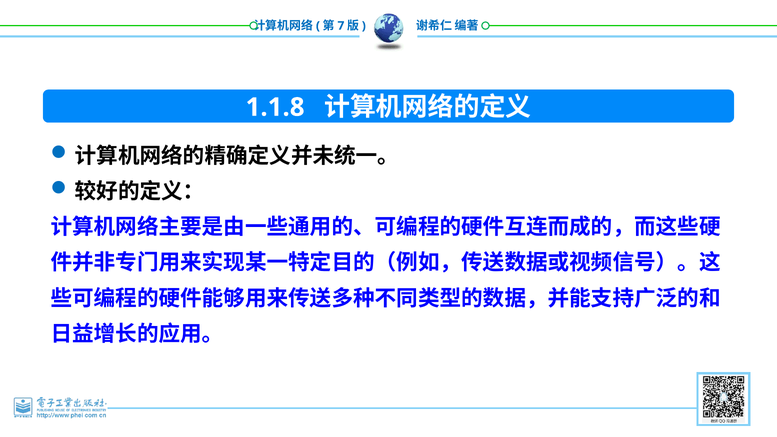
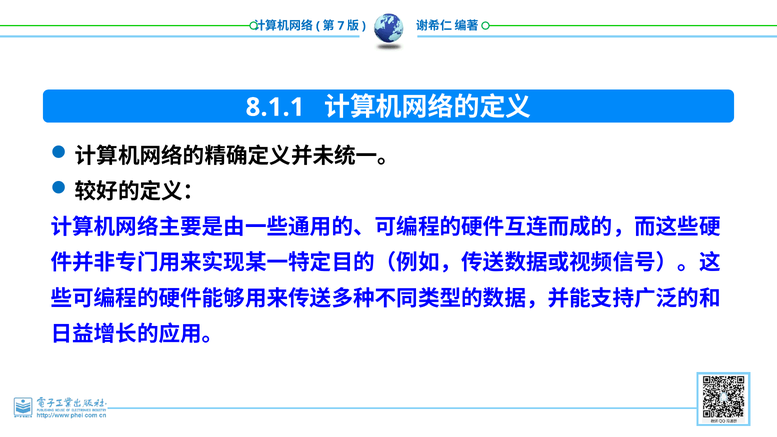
1.1.8: 1.1.8 -> 8.1.1 (275, 107)
